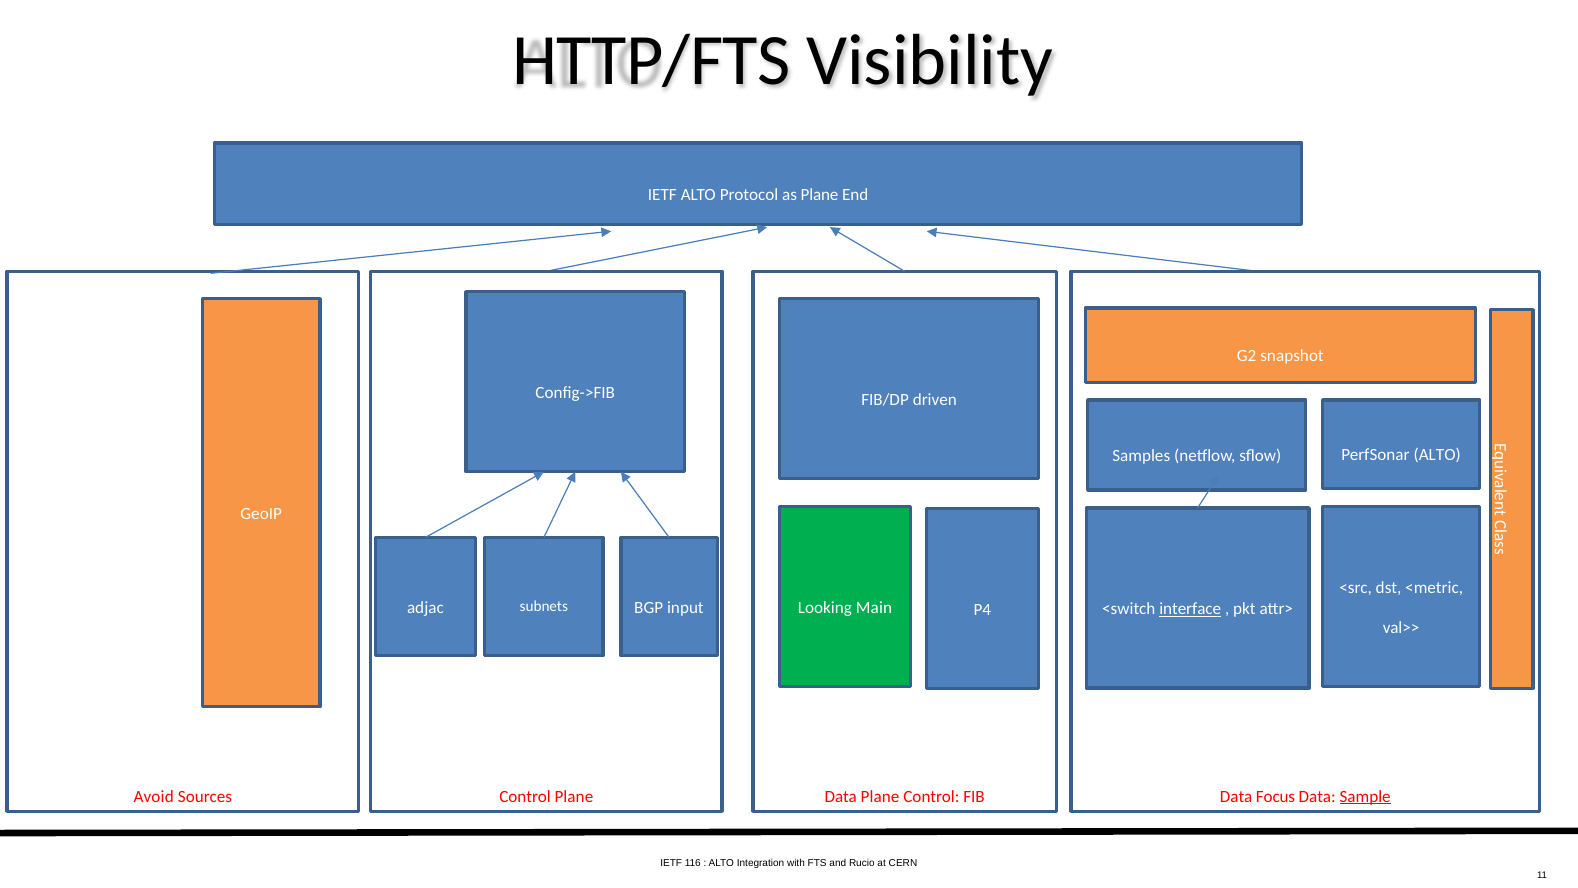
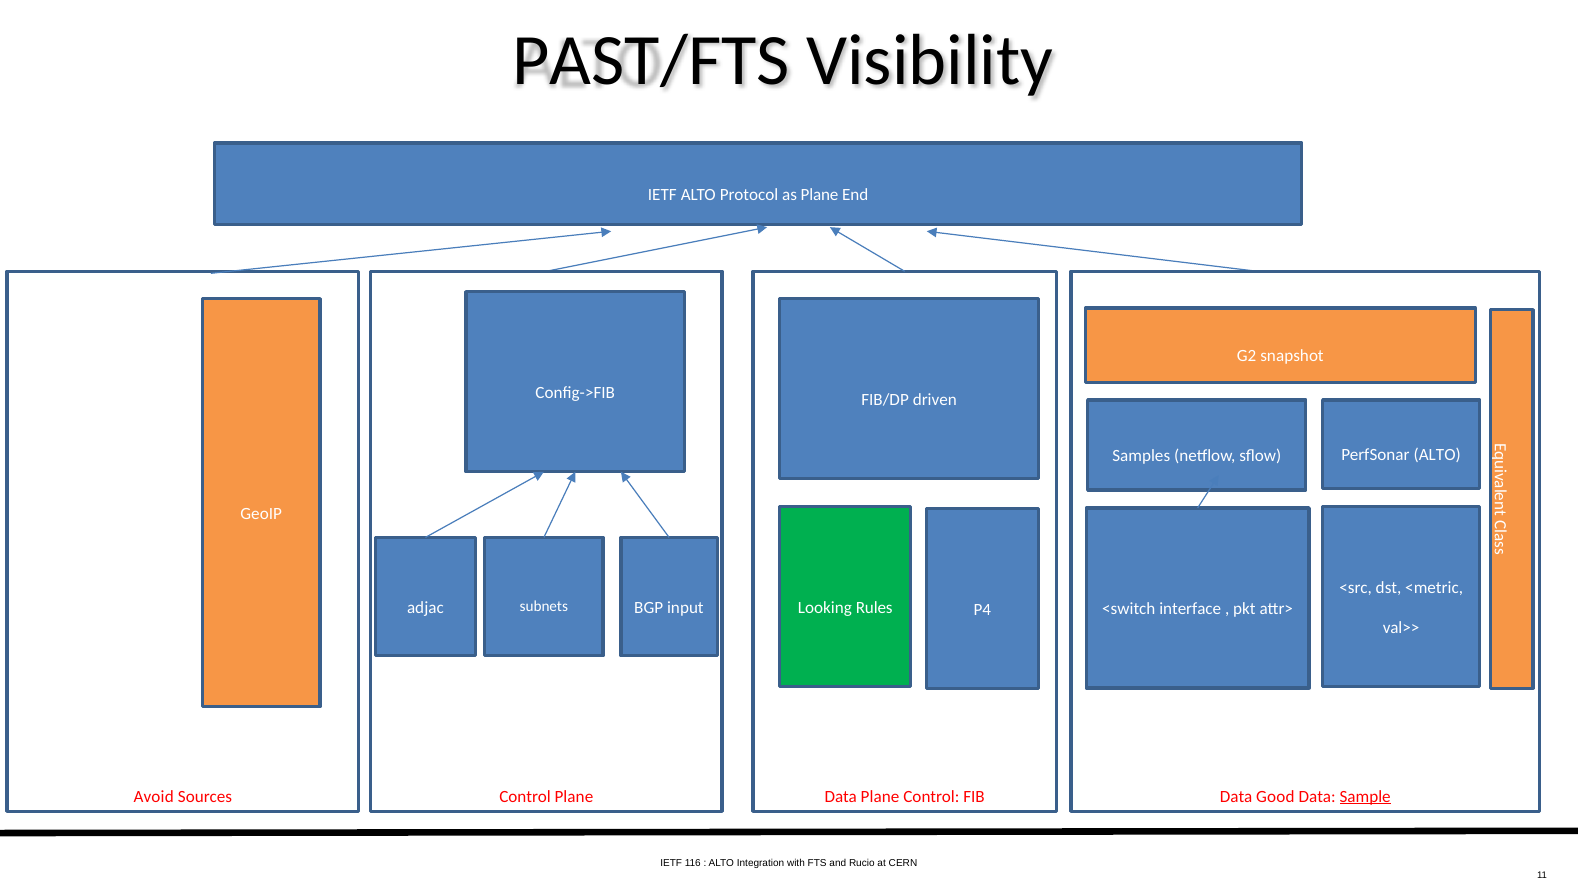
HTTP/FTS: HTTP/FTS -> PAST/FTS (651, 61)
Main: Main -> Rules (874, 607)
interface underline: present -> none (1190, 609)
Focus: Focus -> Good (1275, 796)
